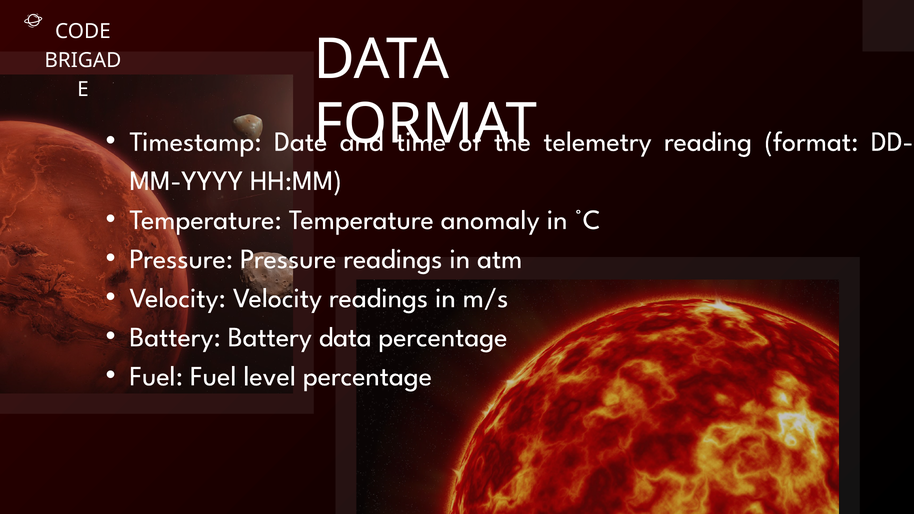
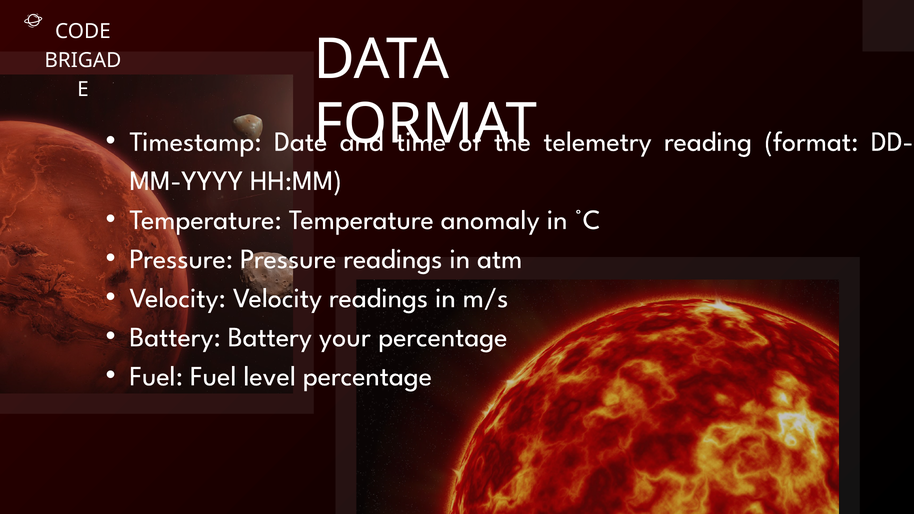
Battery data: data -> your (345, 337)
